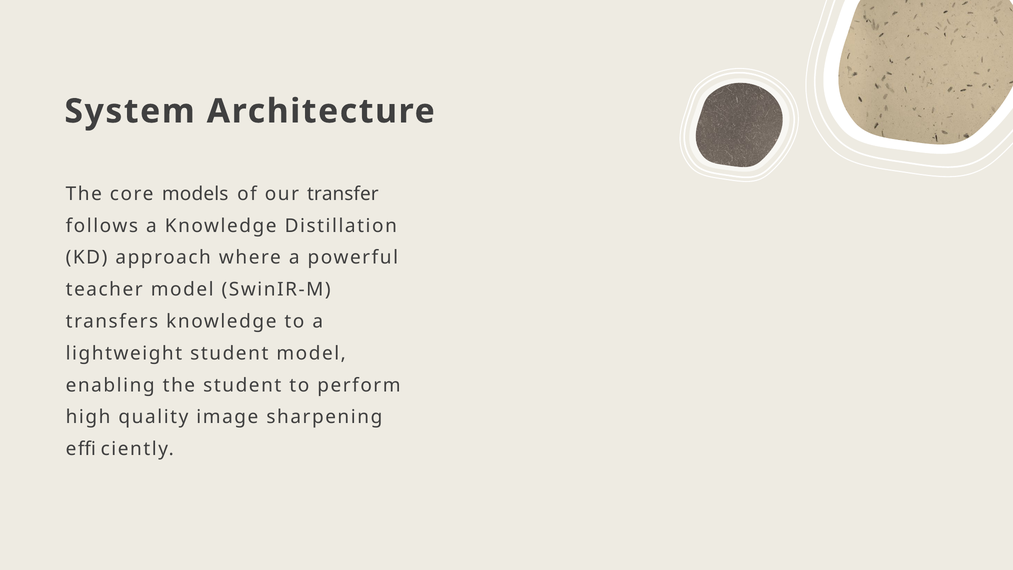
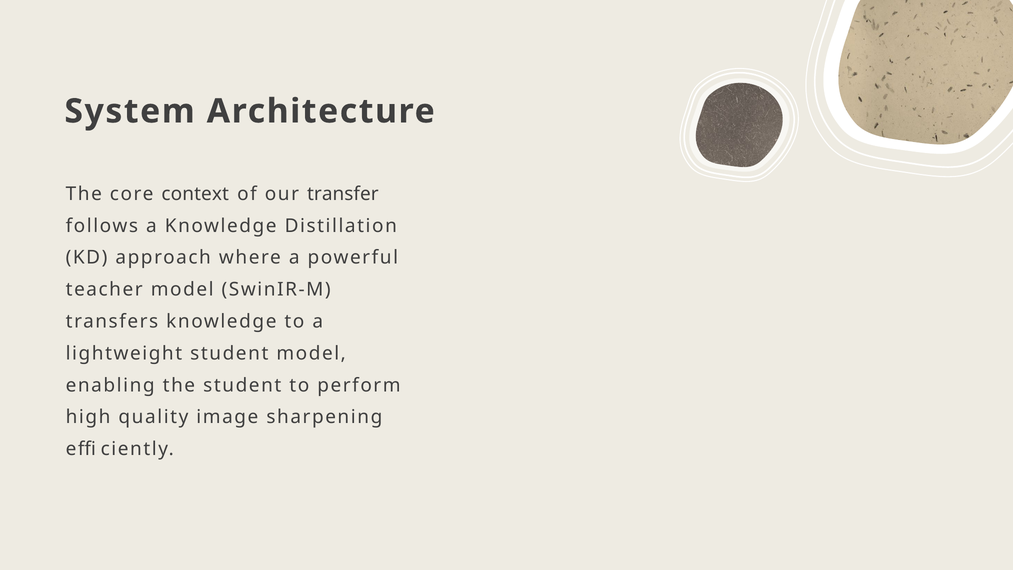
models: models -> context (195, 194)
